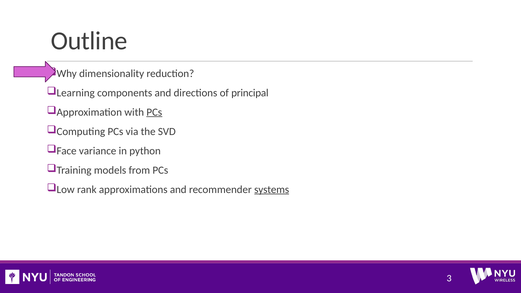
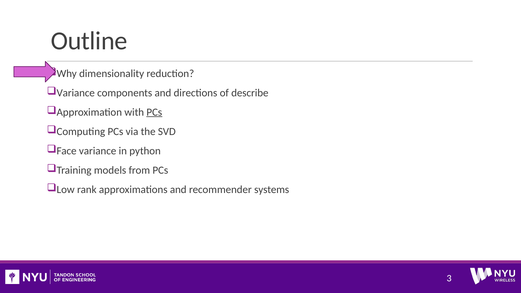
Learning: Learning -> Variance (76, 93)
principal: principal -> describe (250, 93)
systems underline: present -> none (272, 189)
